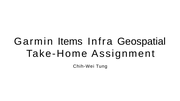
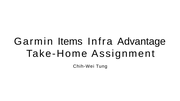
Geospatial: Geospatial -> Advantage (142, 42)
